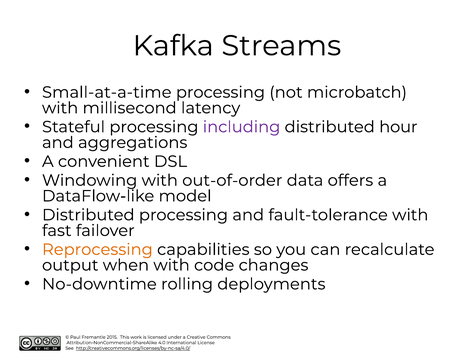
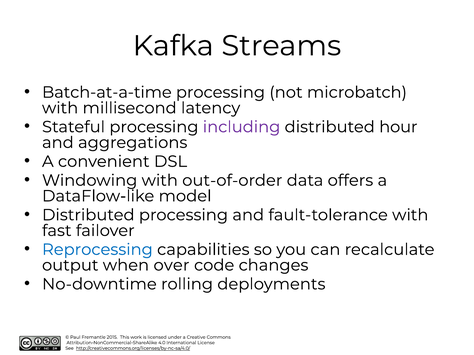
Small-at-a-time: Small-at-a-time -> Batch-at-a-time (107, 92)
Reprocessing colour: orange -> blue (97, 250)
when with: with -> over (171, 266)
